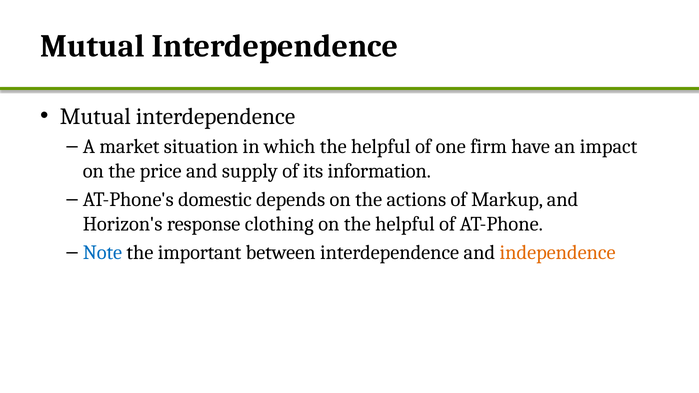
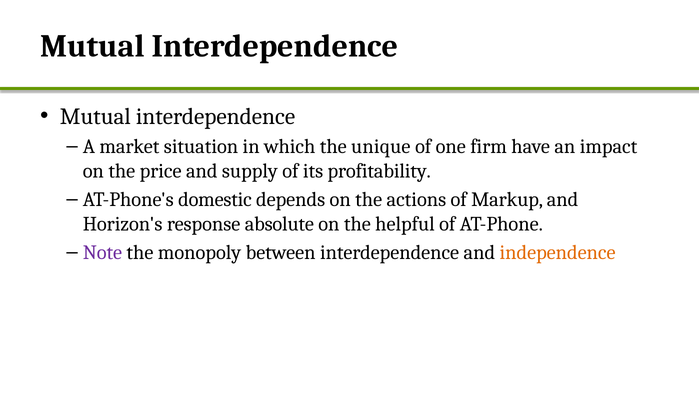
which the helpful: helpful -> unique (381, 147)
information: information -> profitability (379, 171)
clothing: clothing -> absolute (279, 224)
Note colour: blue -> purple (102, 253)
important: important -> monopoly (200, 253)
